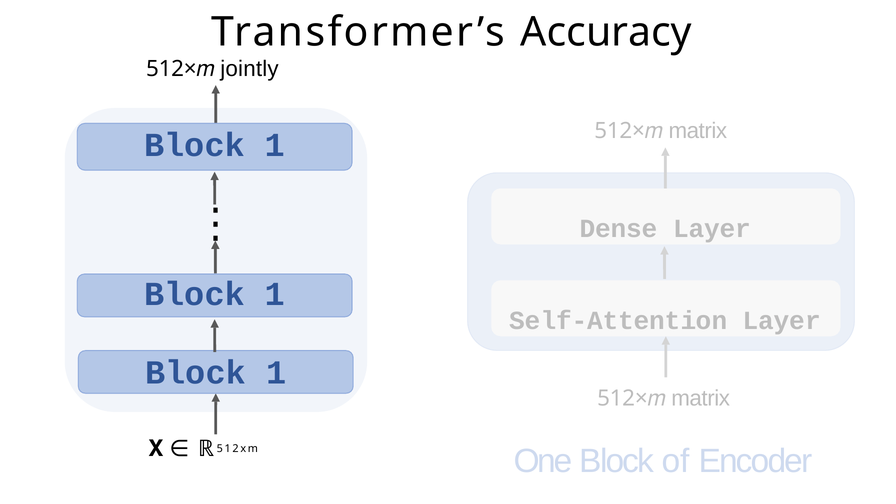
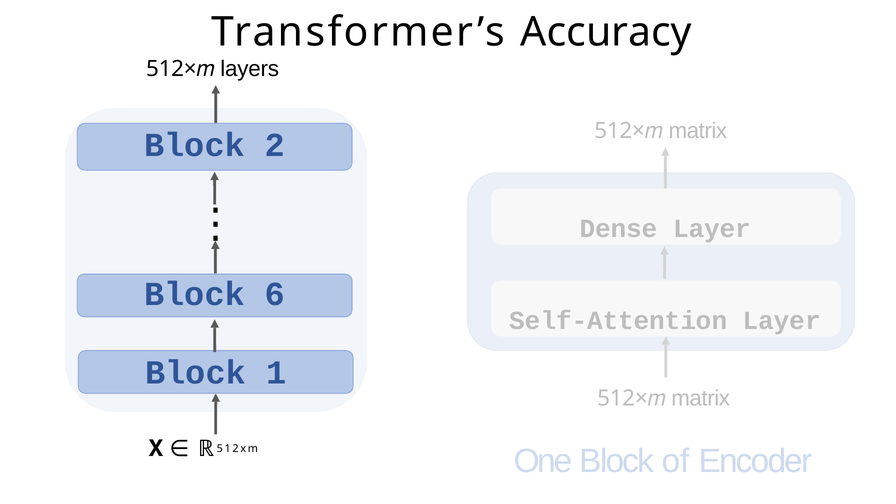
jointly: jointly -> layers (250, 69)
1: 1 -> 2 (275, 145)
1: 1 -> 6 (275, 294)
